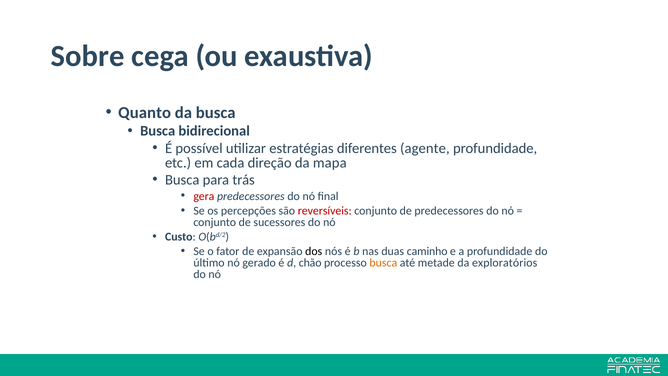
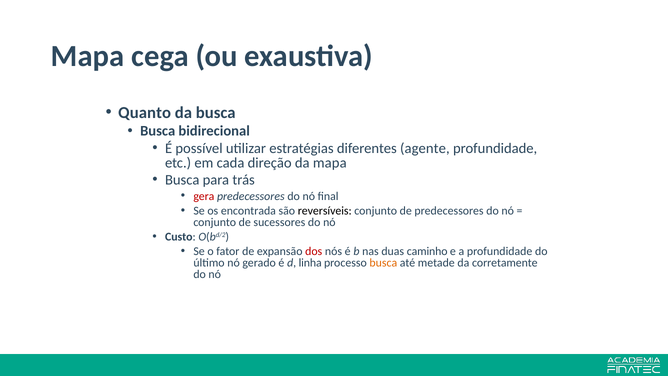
Sobre: Sobre -> Mapa (88, 56)
percepções: percepções -> encontrada (248, 211)
reversíveis colour: red -> black (325, 211)
dos colour: black -> red (314, 251)
chão: chão -> linha (310, 263)
exploratórios: exploratórios -> corretamente (505, 263)
